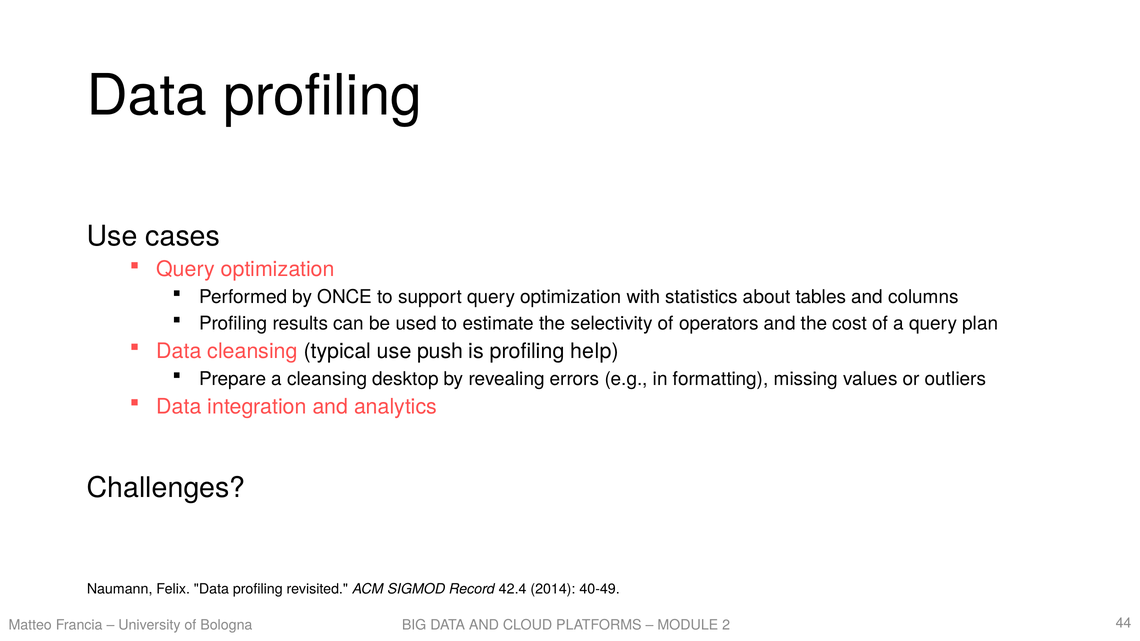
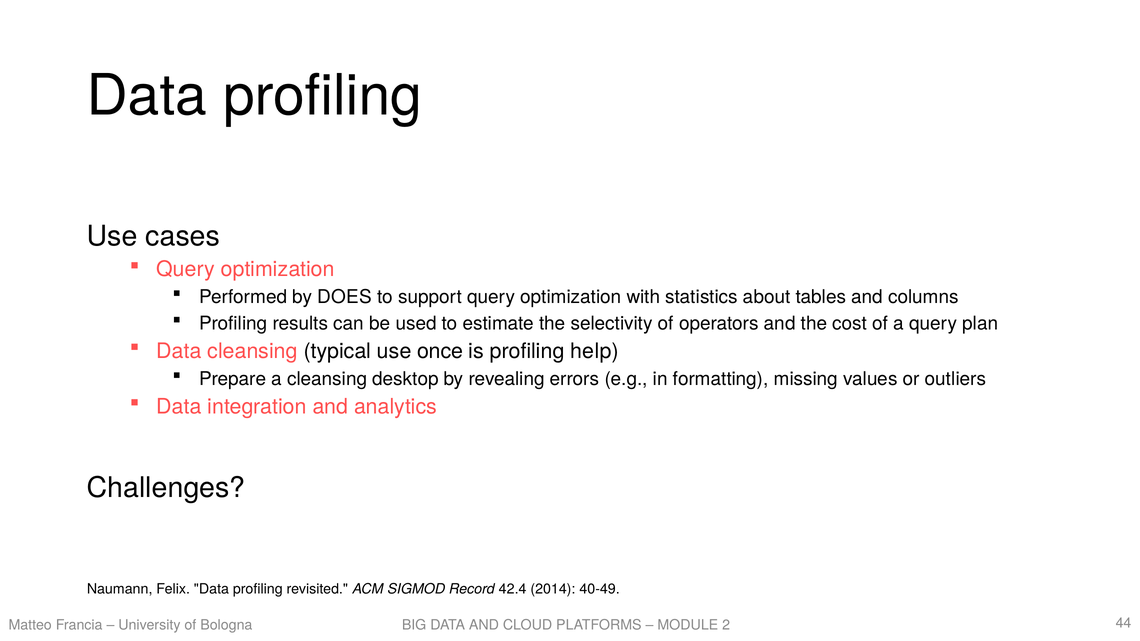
ONCE: ONCE -> DOES (345, 297)
push: push -> once (440, 351)
